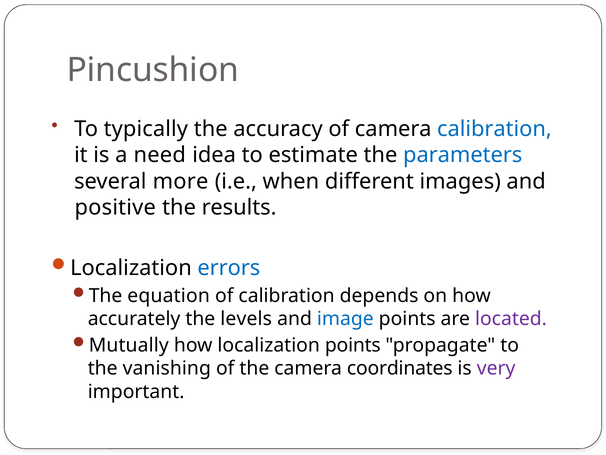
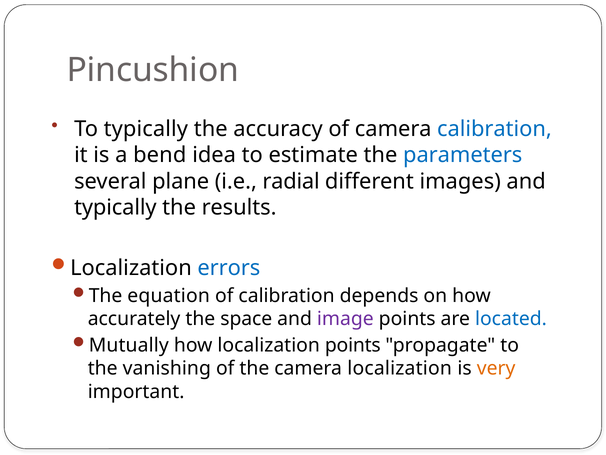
need: need -> bend (160, 155)
more: more -> plane (181, 181)
when: when -> radial (291, 181)
positive: positive -> typically (115, 207)
levels: levels -> space (246, 319)
image colour: blue -> purple (345, 319)
located colour: purple -> blue (511, 319)
camera coordinates: coordinates -> localization (400, 368)
very colour: purple -> orange (496, 368)
